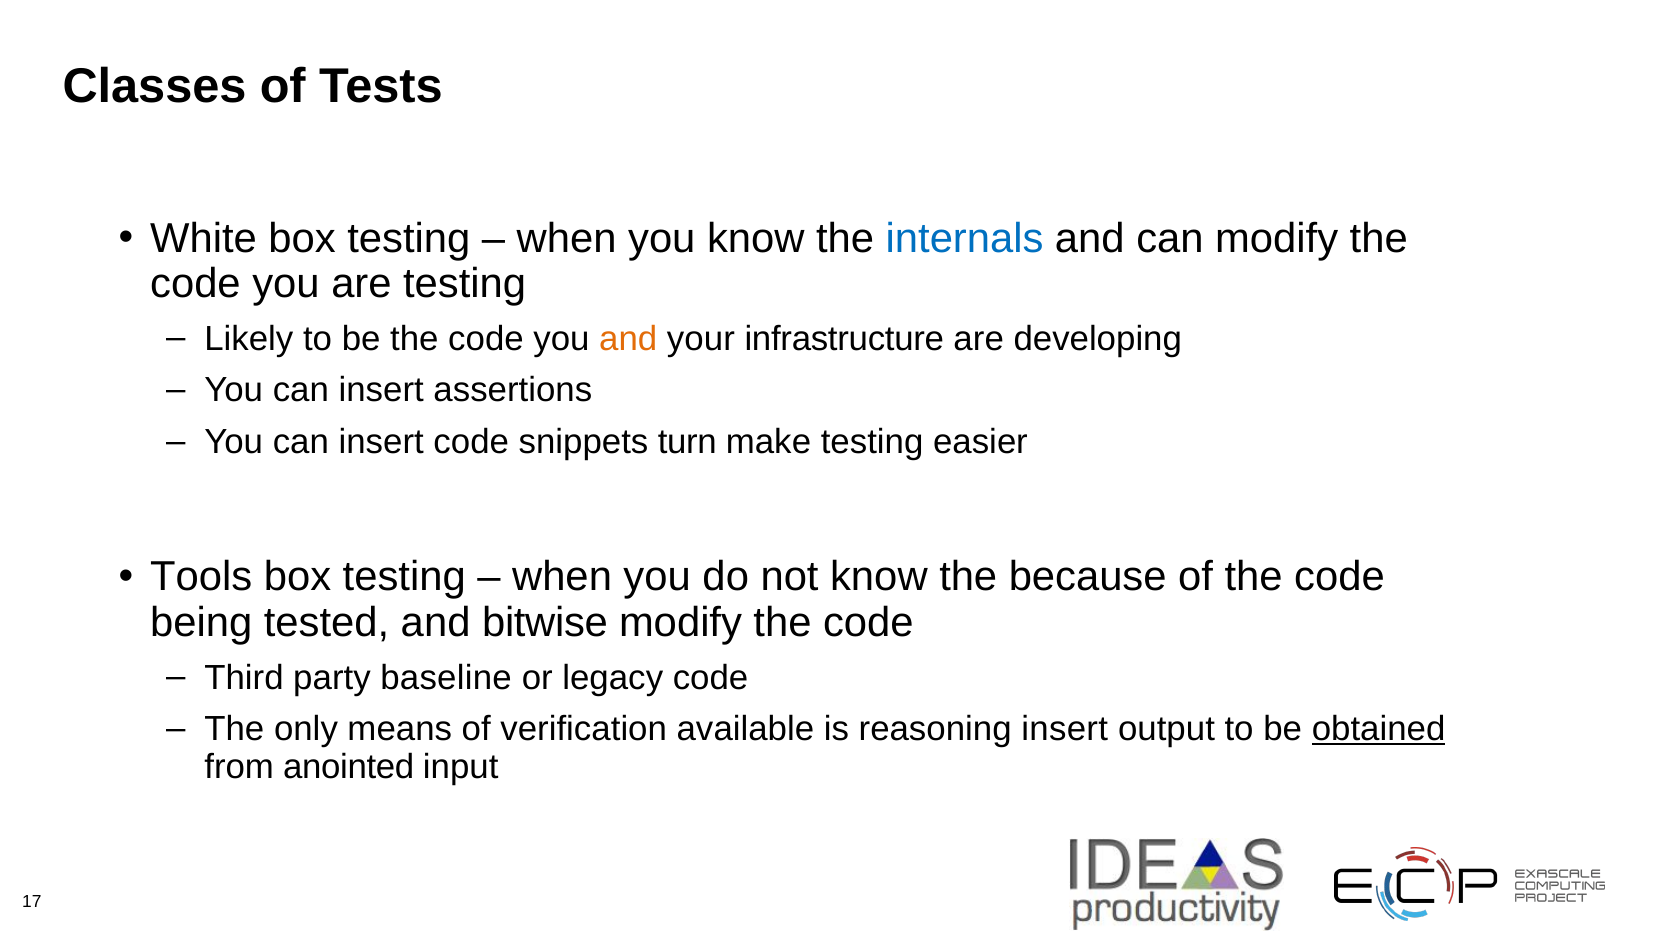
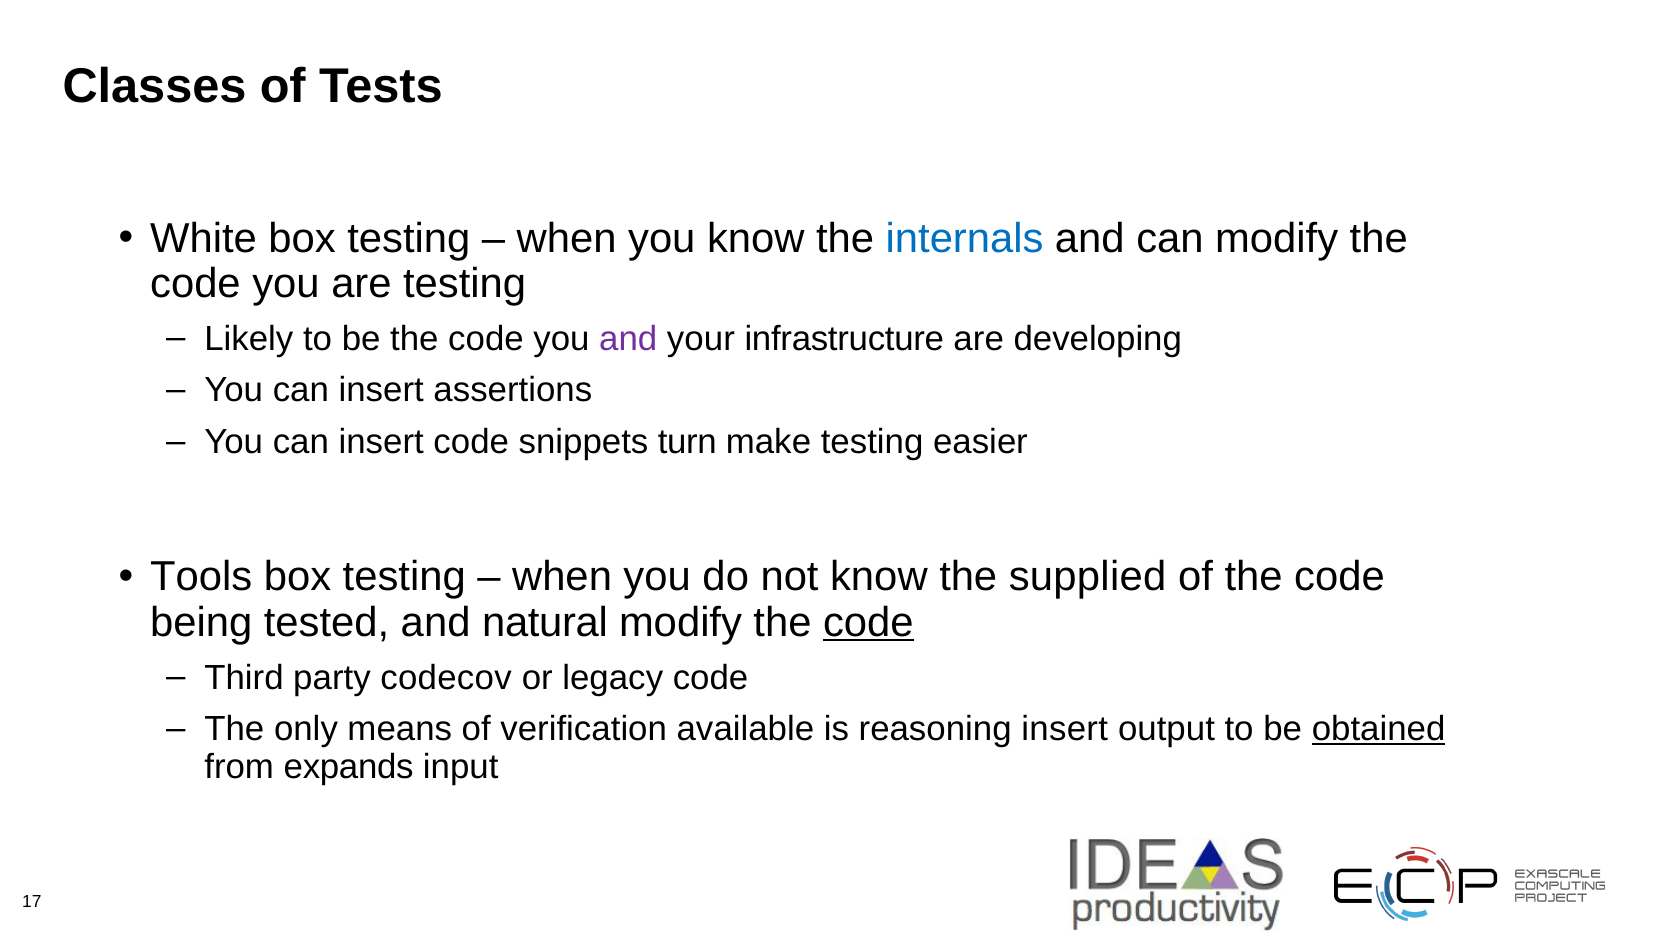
and colour: orange -> purple (628, 339)
because: because -> supplied (1088, 577)
bitwise: bitwise -> natural (545, 622)
code underline: none -> present (868, 622)
baseline: baseline -> codecov (446, 677)
anointed: anointed -> expands (349, 766)
